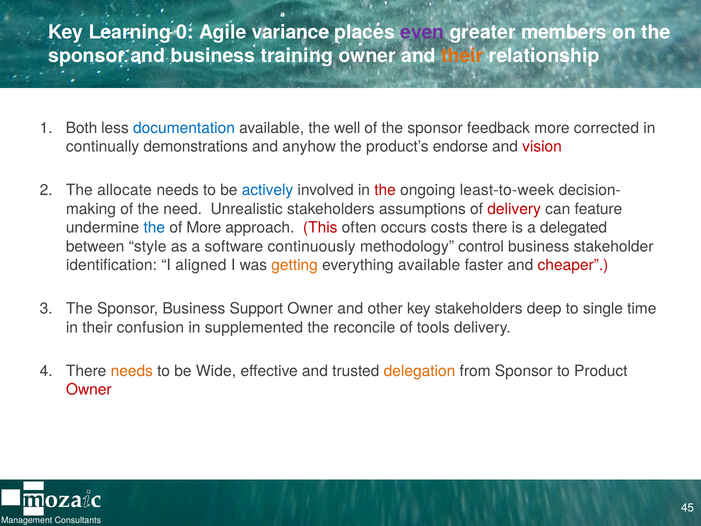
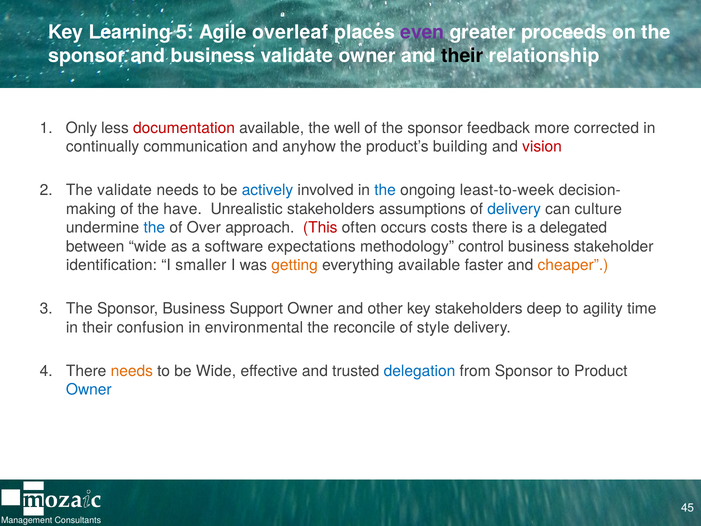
0: 0 -> 5 (185, 32)
variance: variance -> overleaf (290, 32)
members: members -> proceeds (564, 32)
business training: training -> validate (297, 56)
their colour: orange -> black (462, 56)
Both: Both -> Only (82, 128)
documentation colour: blue -> red (184, 128)
demonstrations: demonstrations -> communication (196, 147)
endorse: endorse -> building (460, 147)
The allocate: allocate -> validate (125, 190)
the colour: red -> blue (385, 190)
need: need -> have (183, 209)
delivery colour: red -> blue (514, 209)
feature: feature -> culture (598, 209)
of More: More -> Over (204, 228)
between style: style -> wide (148, 246)
continuously: continuously -> expectations (312, 246)
aligned: aligned -> smaller (201, 265)
cheaper colour: red -> orange (573, 265)
single: single -> agility (603, 309)
supplemented: supplemented -> environmental (254, 327)
tools: tools -> style (433, 327)
delegation colour: orange -> blue (420, 371)
Owner colour: red -> blue (89, 390)
